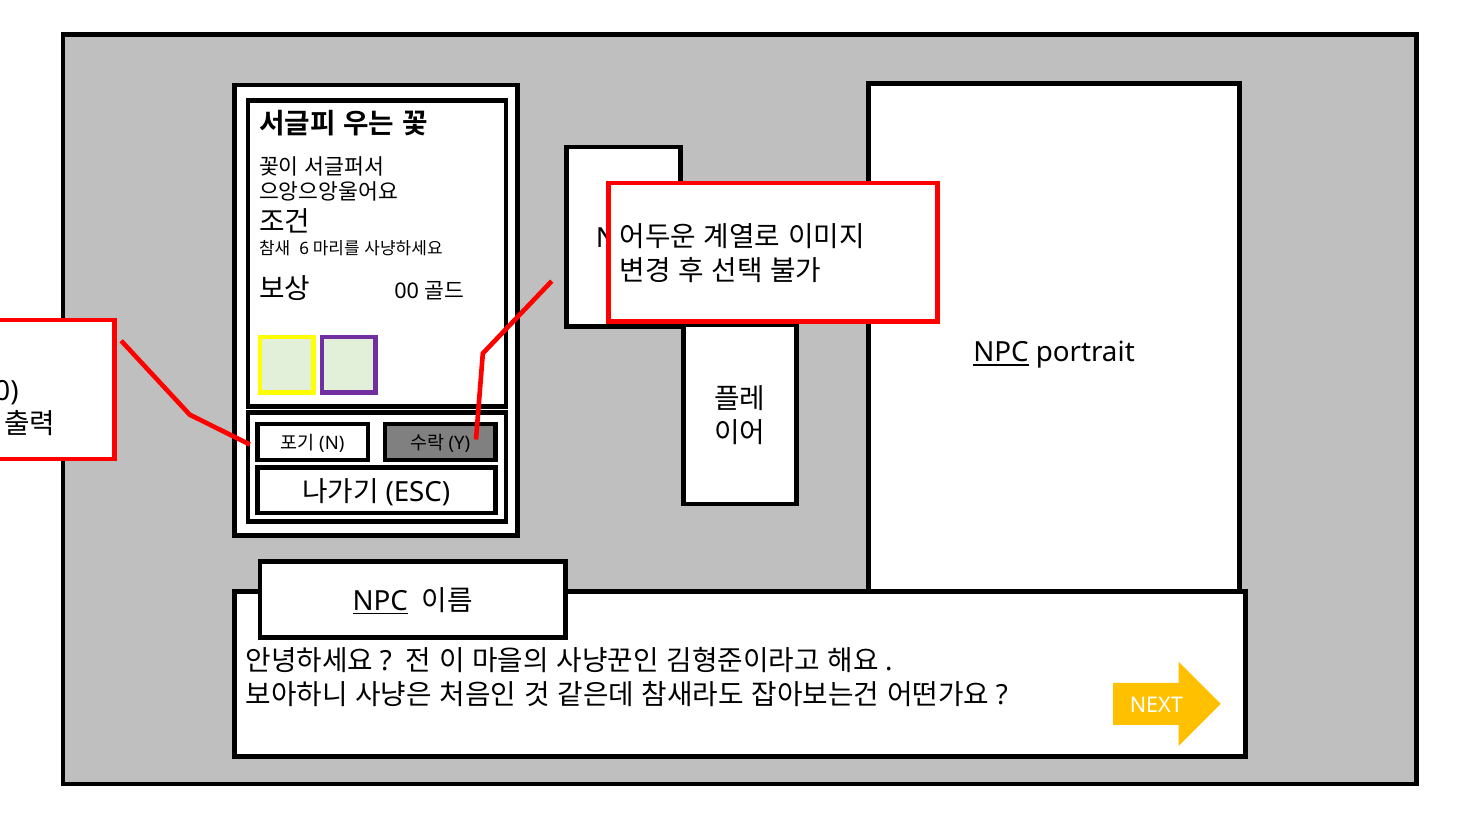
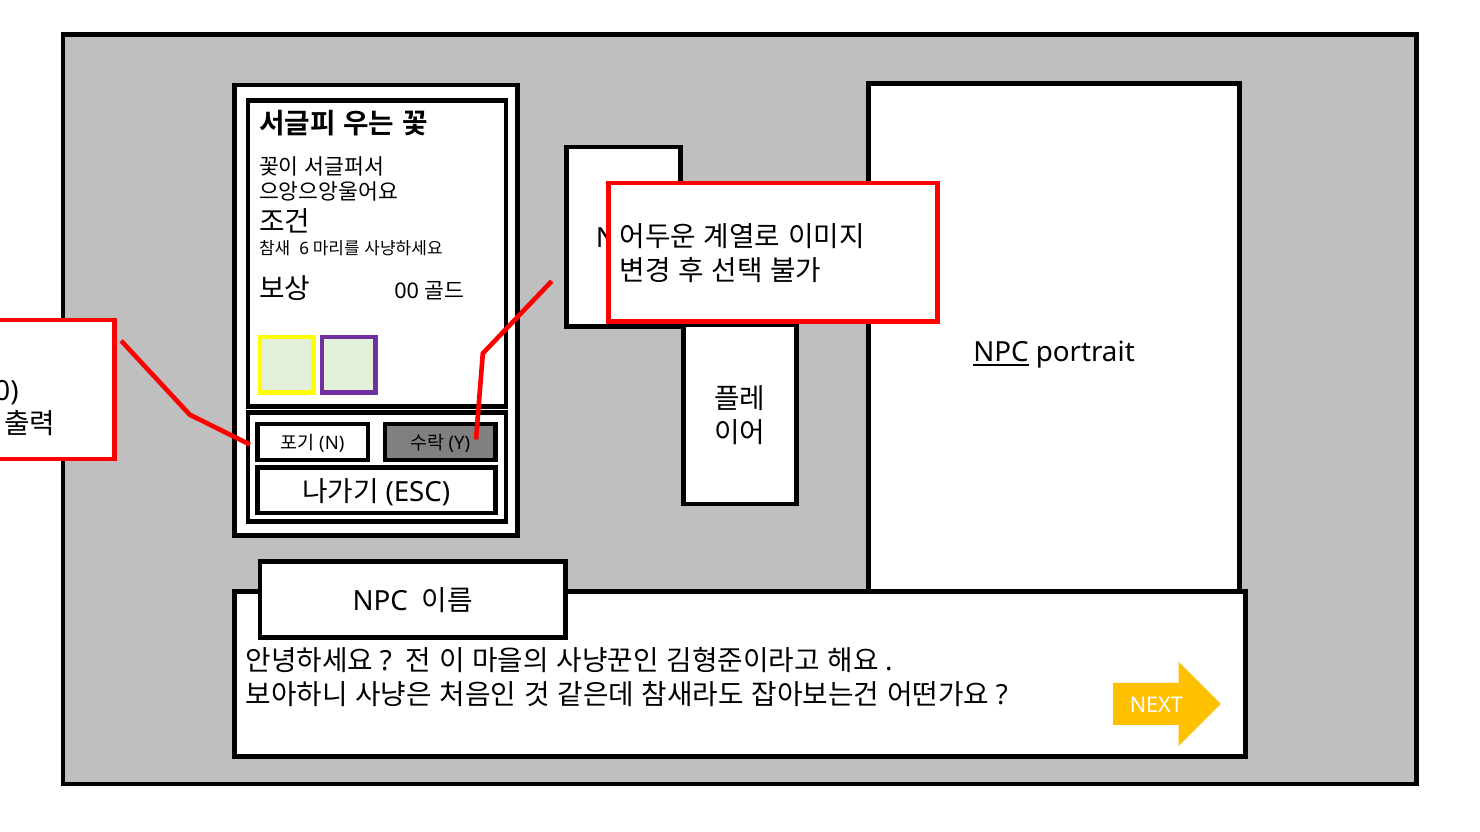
NPC underline: present -> none (380, 602)
